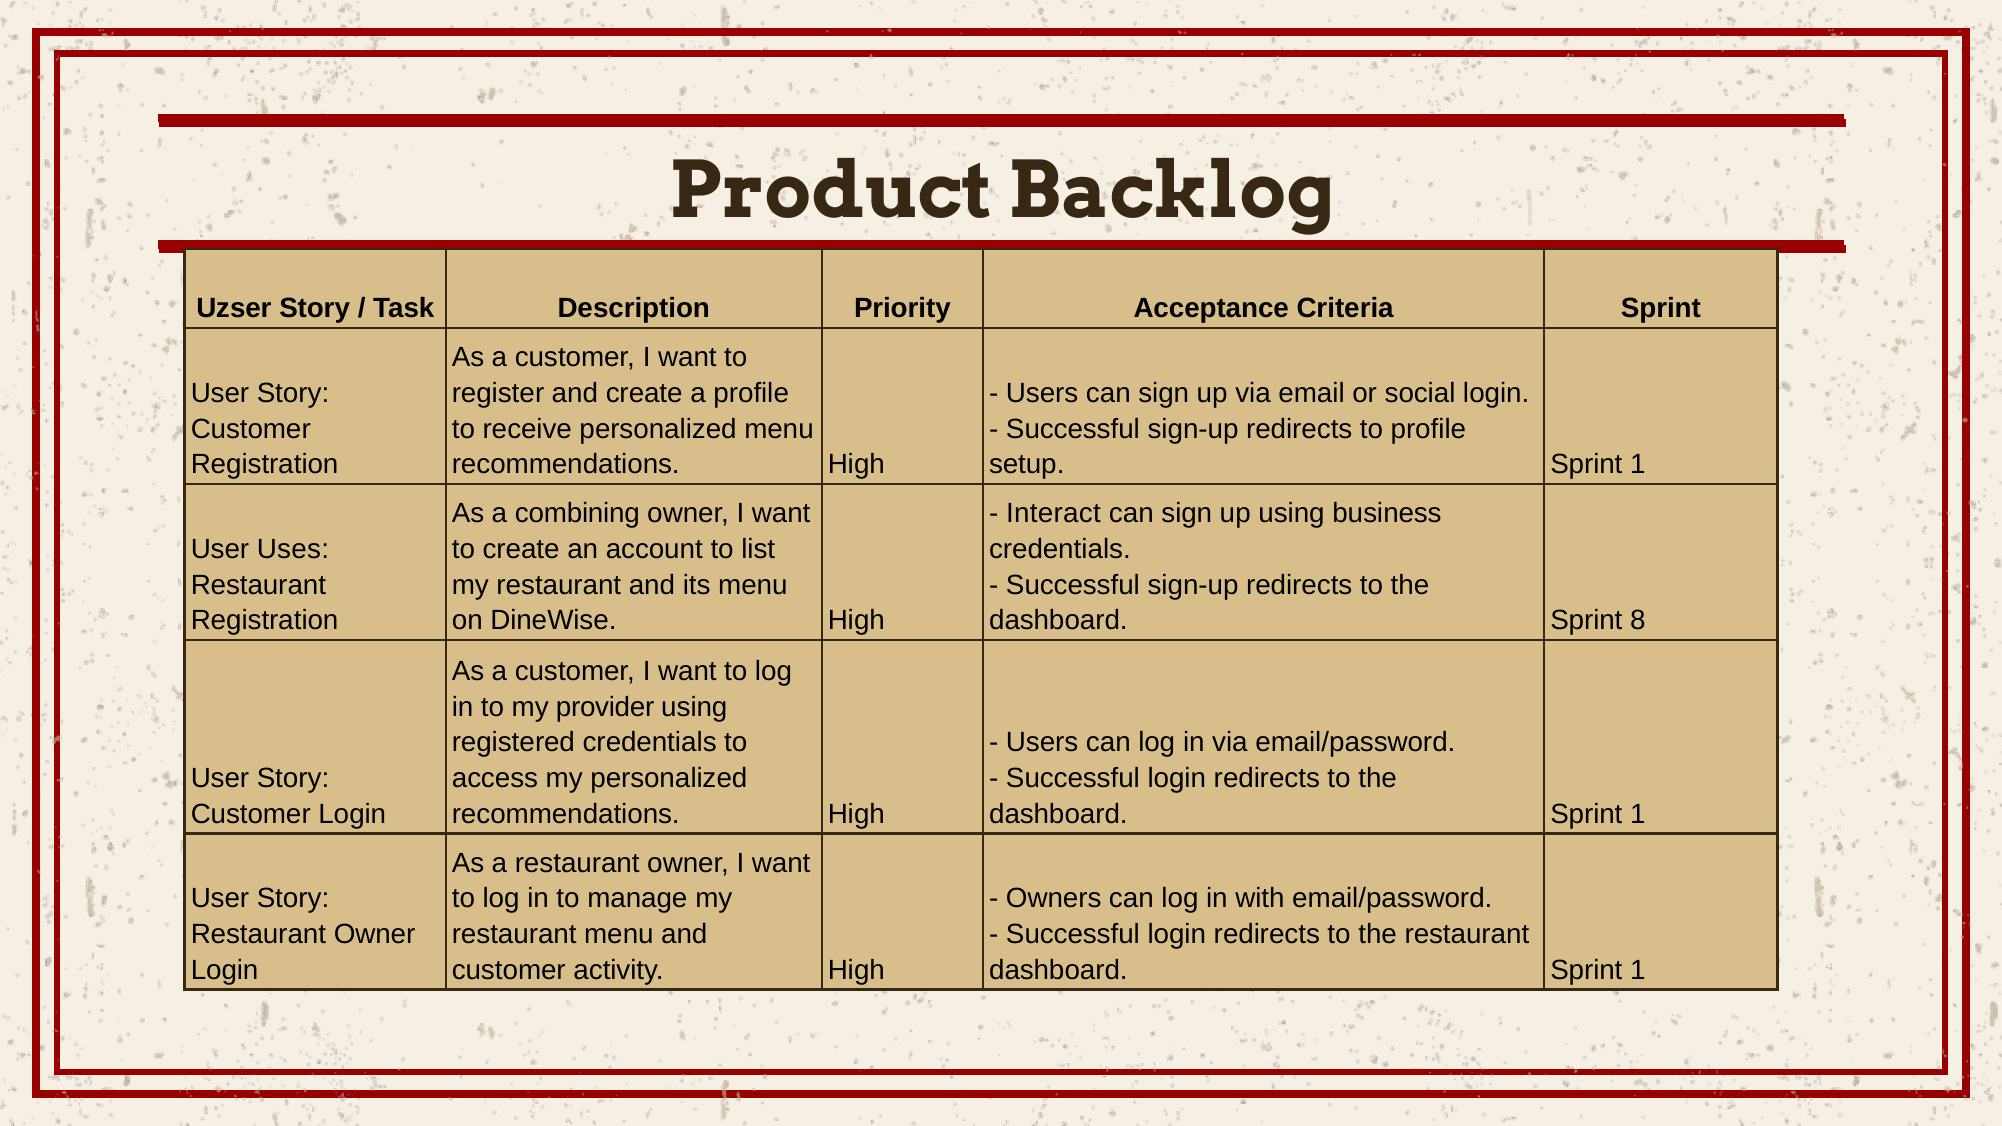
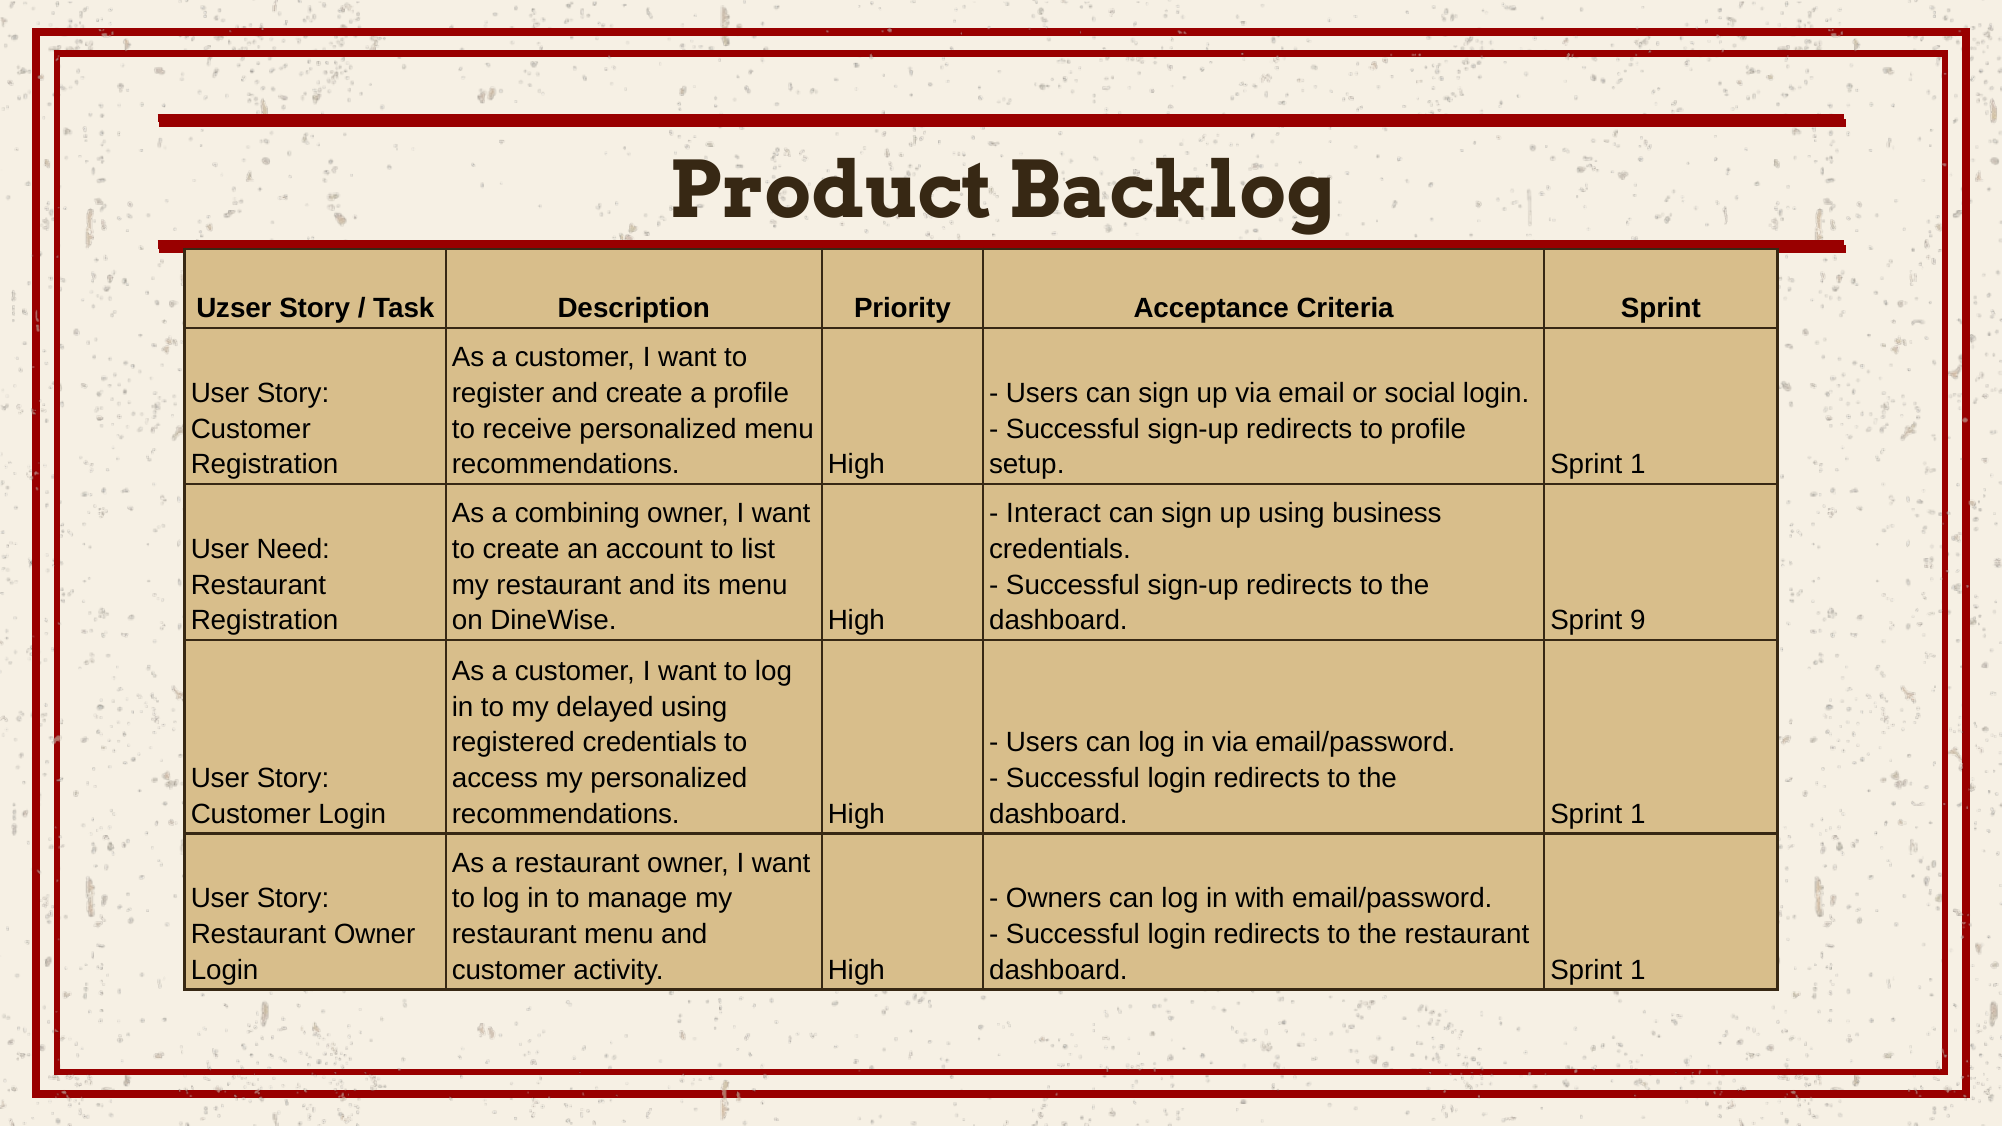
Uses: Uses -> Need (293, 549)
8: 8 -> 9 (1638, 621)
provider: provider -> delayed (605, 707)
